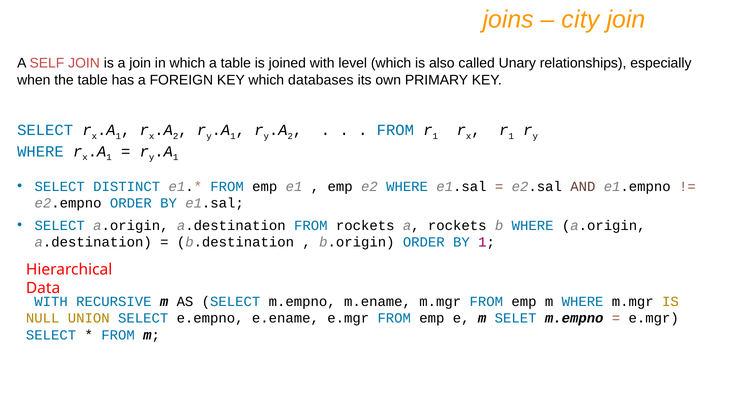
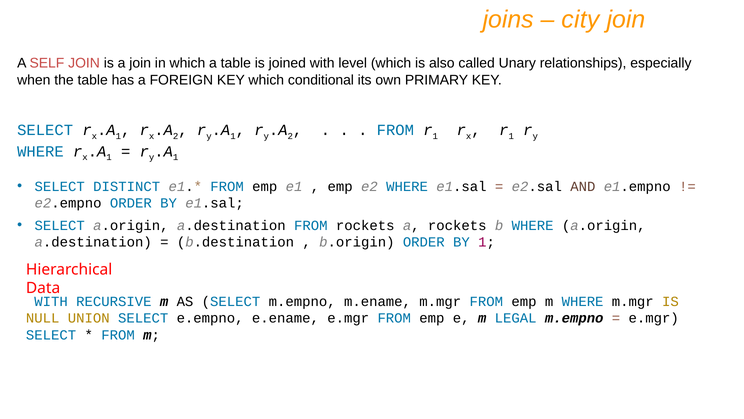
databases: databases -> conditional (321, 80)
SELET: SELET -> LEGAL (516, 318)
